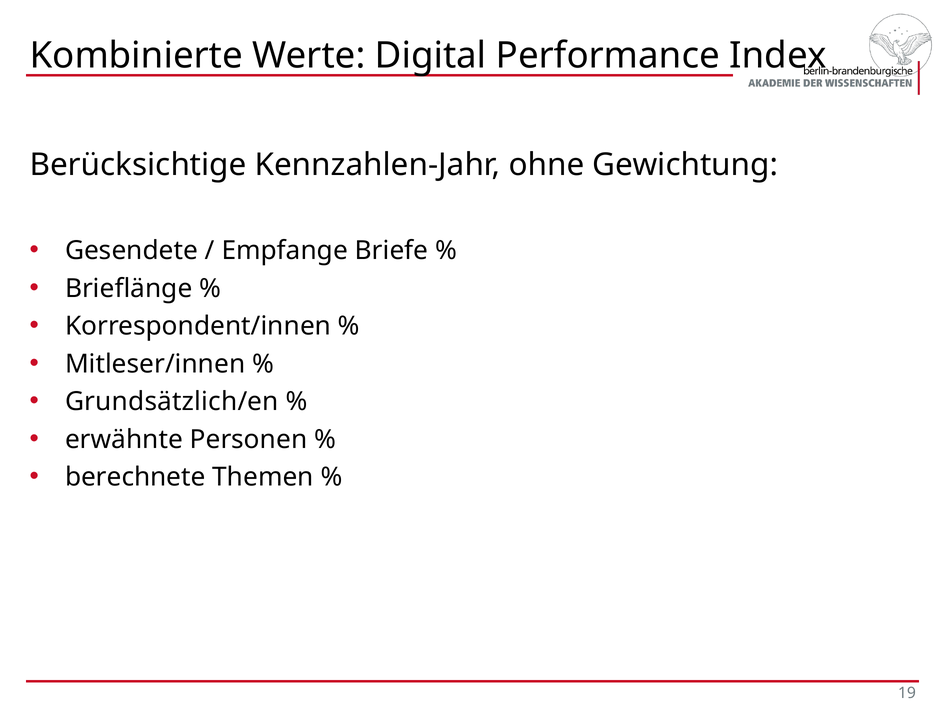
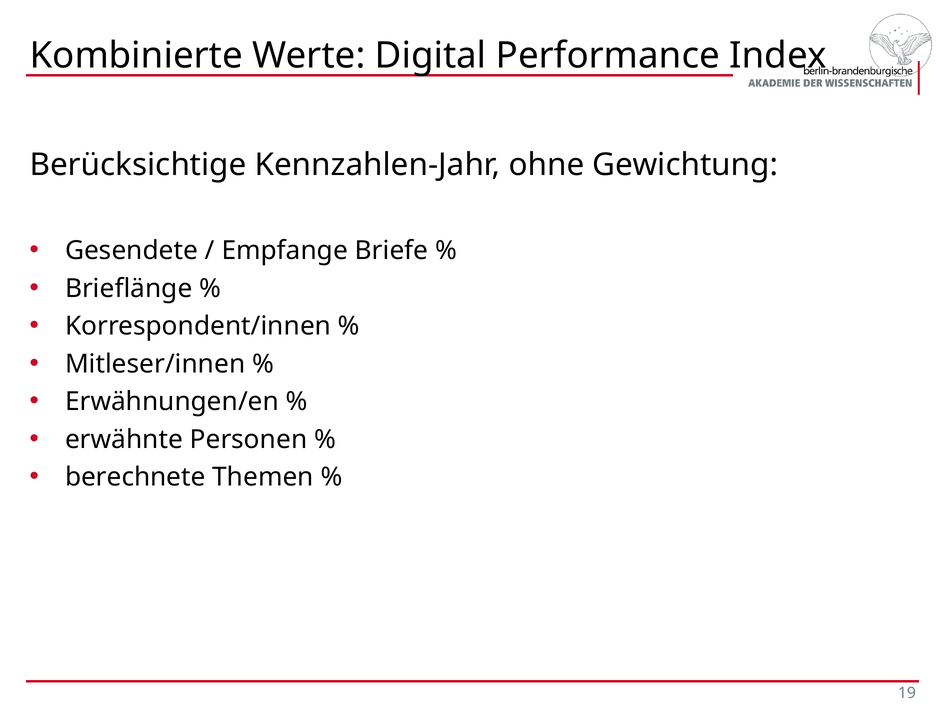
Grundsätzlich/en: Grundsätzlich/en -> Erwähnungen/en (172, 402)
